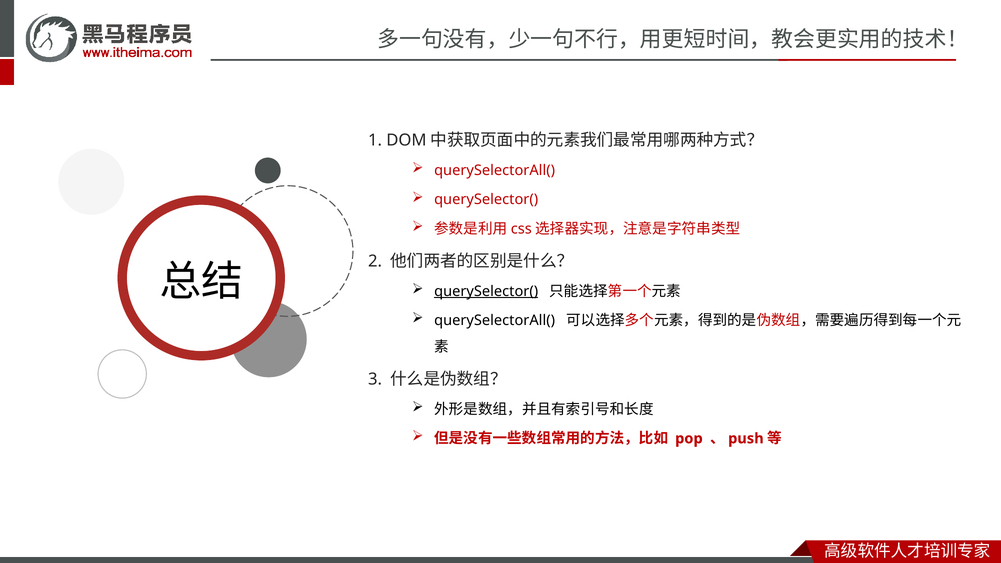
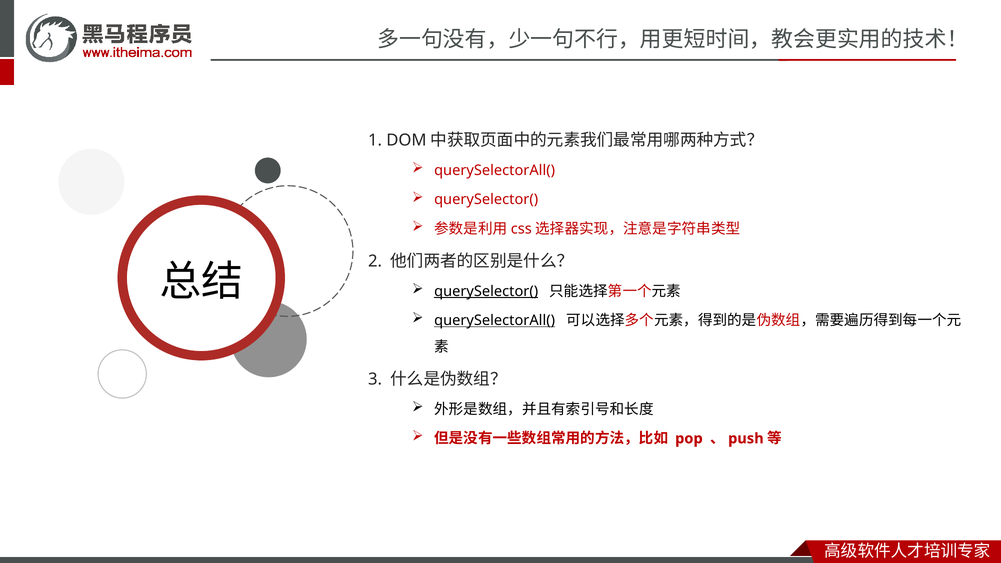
querySelectorAll( underline: none -> present (495, 321)
